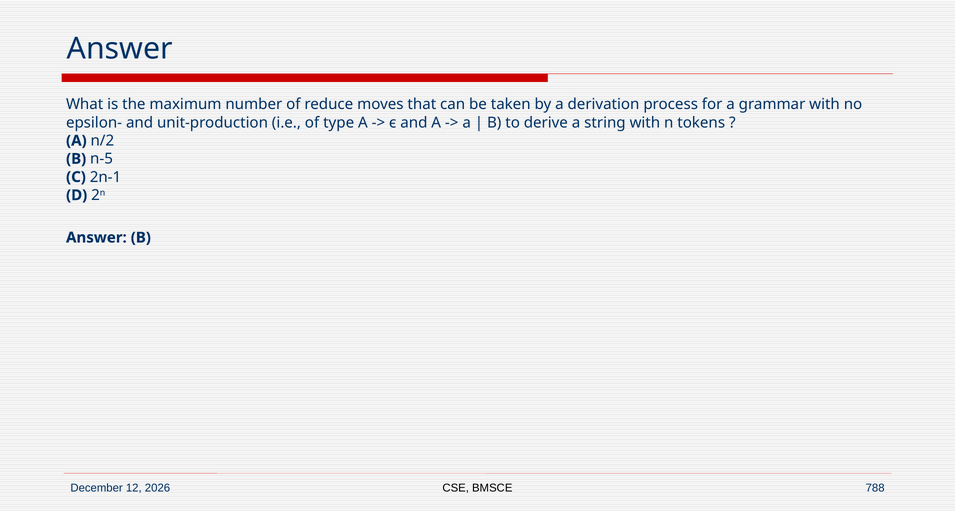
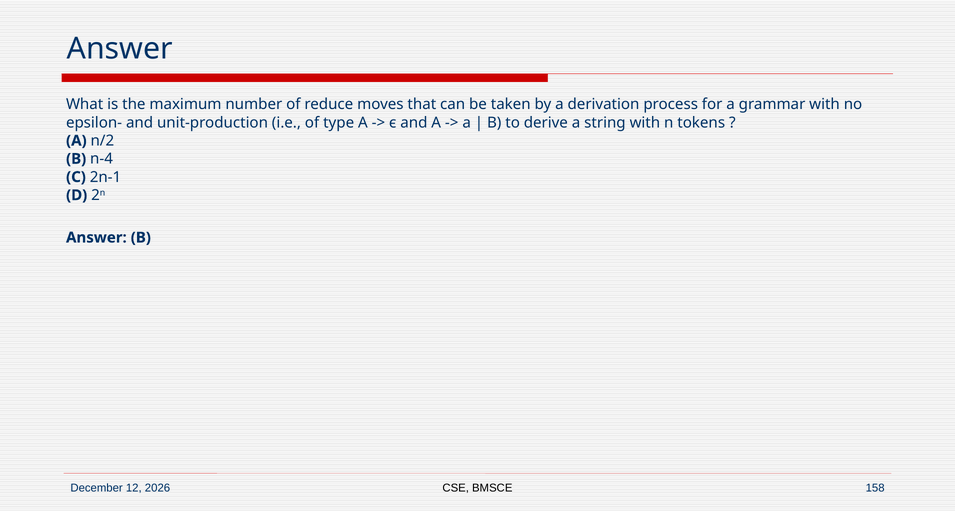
n-5: n-5 -> n-4 (102, 159)
788: 788 -> 158 (875, 489)
